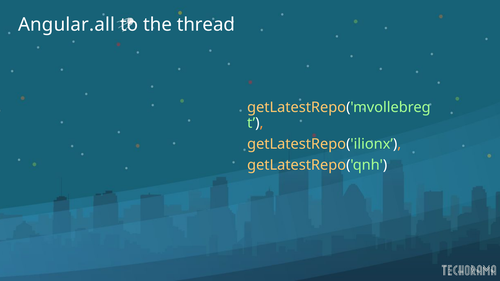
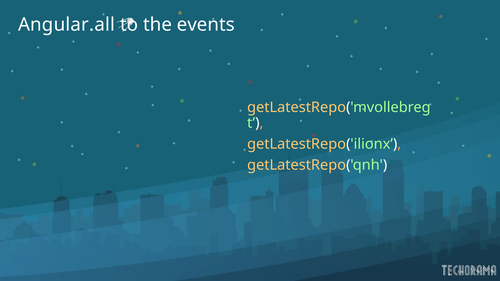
thread: thread -> events (206, 25)
